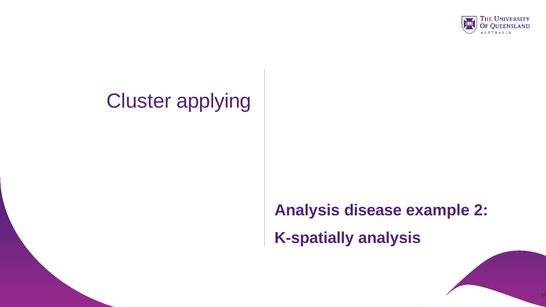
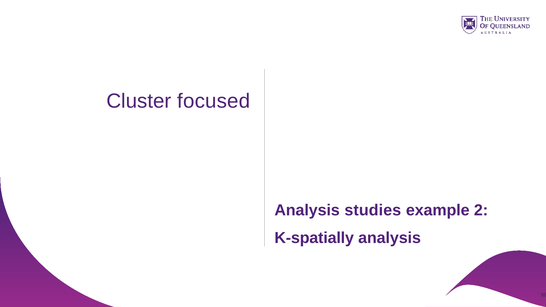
applying: applying -> focused (214, 101)
disease: disease -> studies (373, 210)
